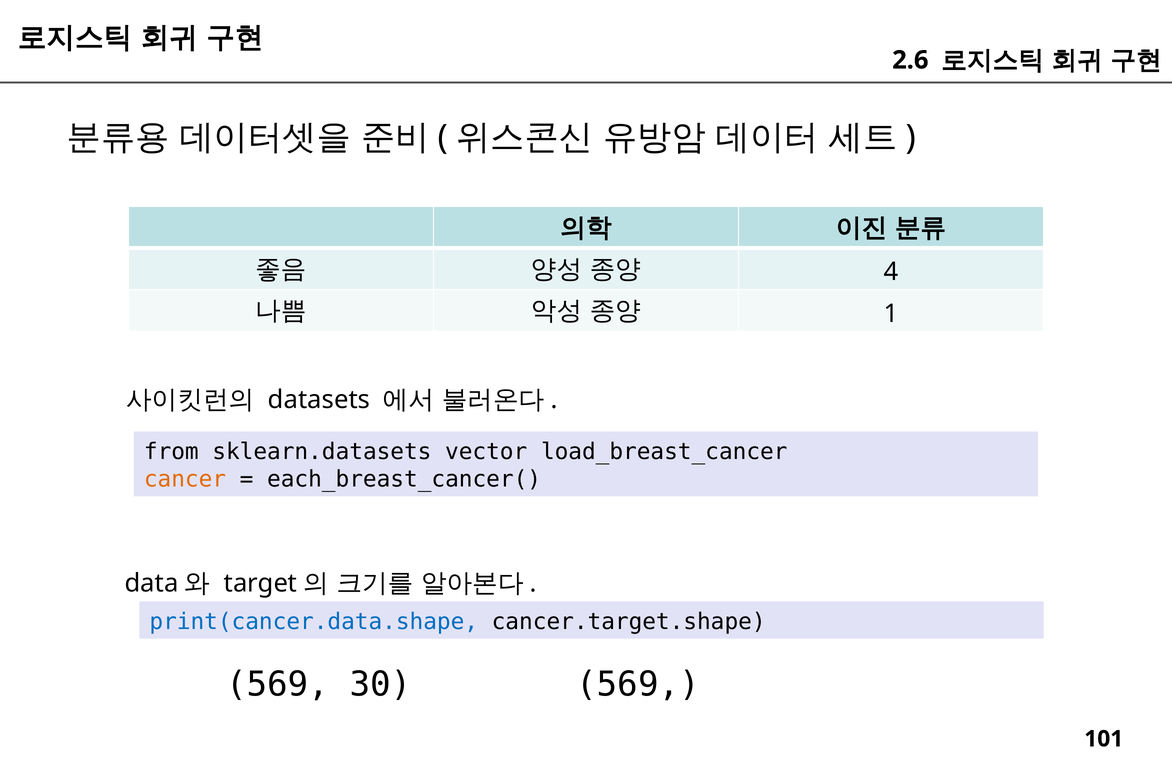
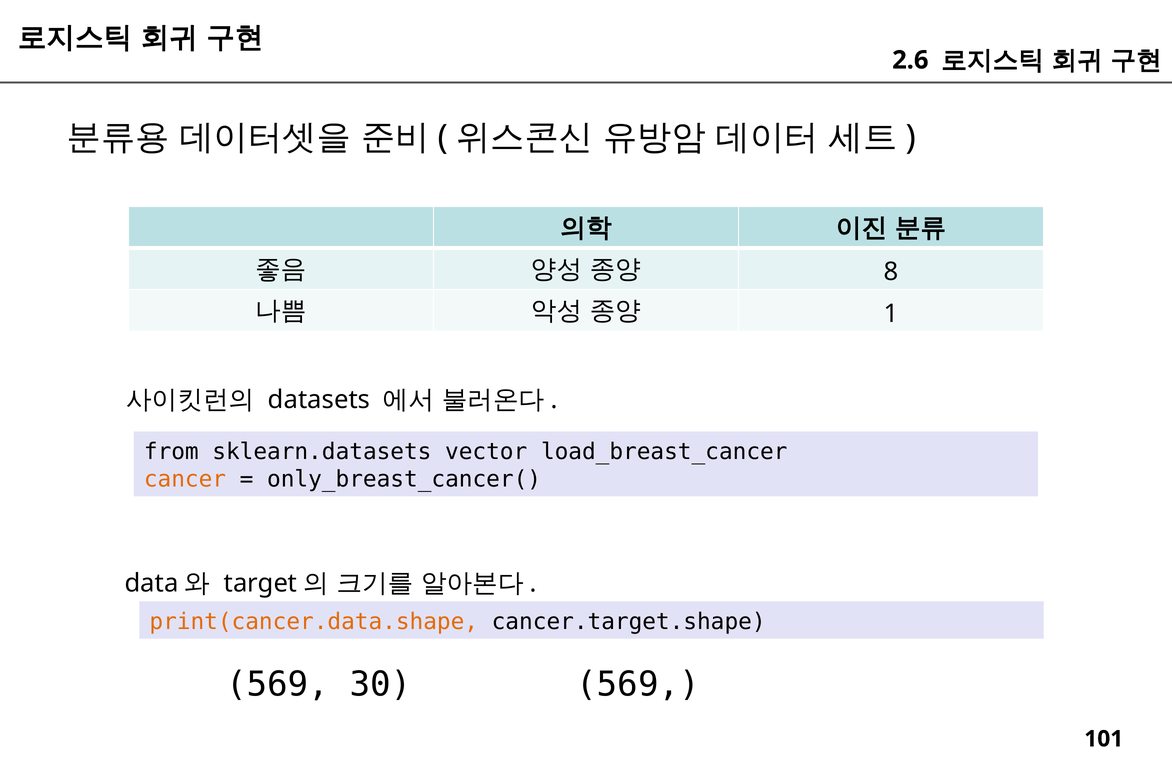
4: 4 -> 8 (891, 272)
each_breast_cancer(: each_breast_cancer( -> only_breast_cancer( (404, 479)
print(cancer.data.shape colour: blue -> orange (314, 621)
